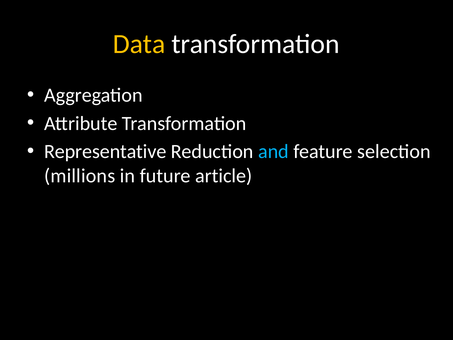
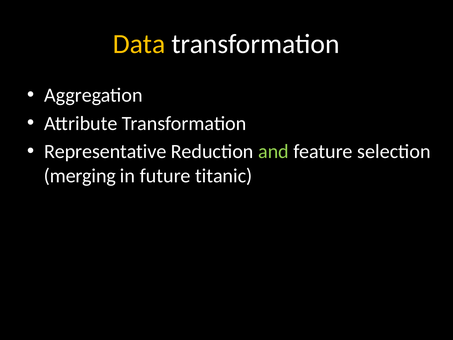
and colour: light blue -> light green (273, 151)
millions: millions -> merging (80, 176)
article: article -> titanic (224, 176)
